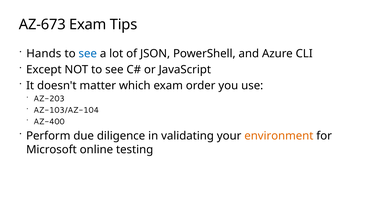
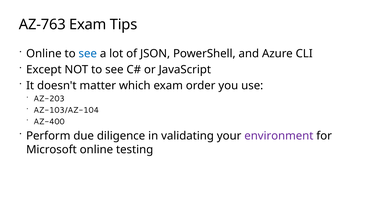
AZ-673: AZ-673 -> AZ-763 (42, 25)
Hands: Hands -> Online (44, 54)
environment colour: orange -> purple (279, 136)
